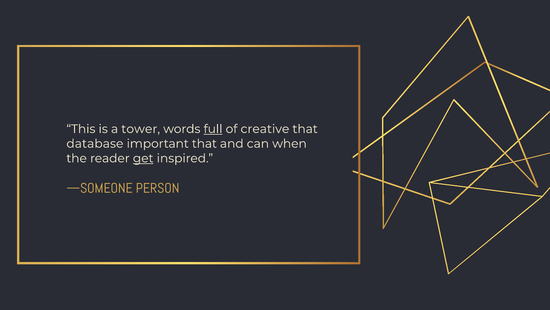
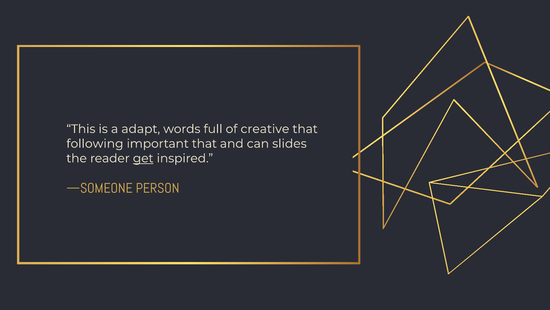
tower: tower -> adapt (141, 129)
full underline: present -> none (213, 129)
database: database -> following (95, 143)
when: when -> slides (289, 143)
